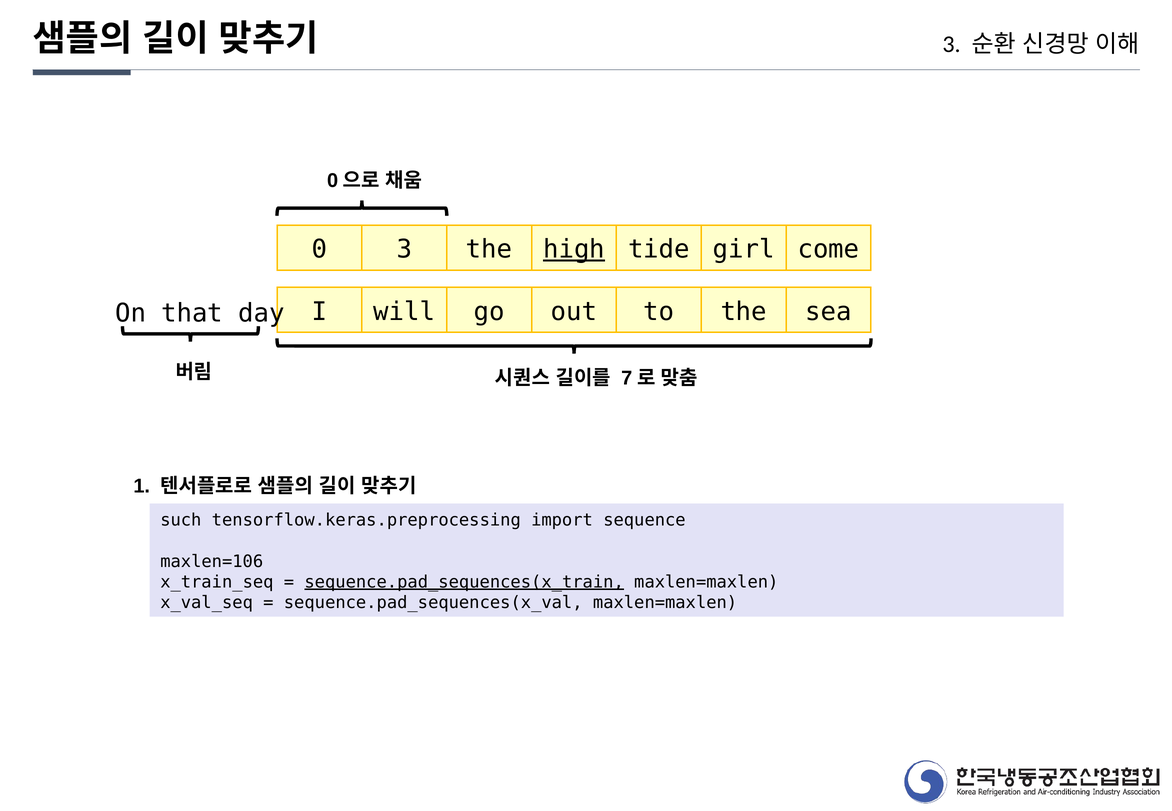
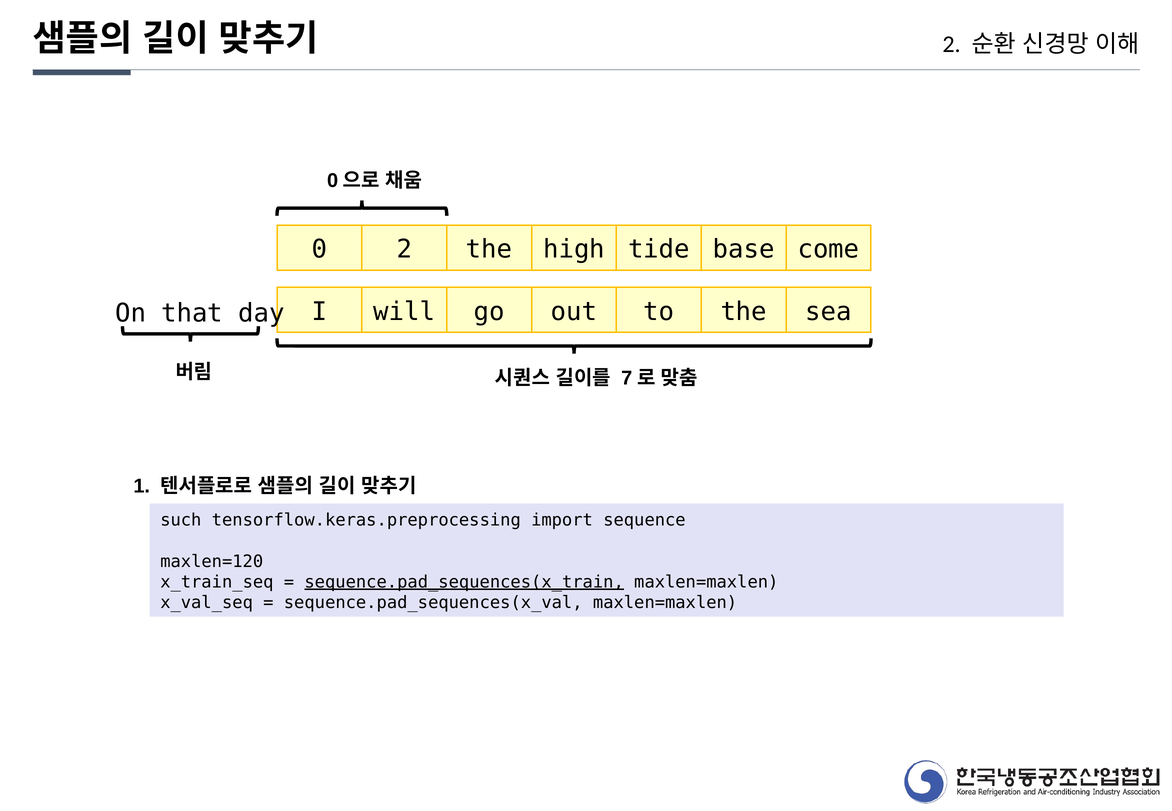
3: 3 -> 2 (952, 44)
0 3: 3 -> 2 (404, 250)
high underline: present -> none (574, 250)
girl: girl -> base (744, 250)
maxlen=106: maxlen=106 -> maxlen=120 (212, 562)
